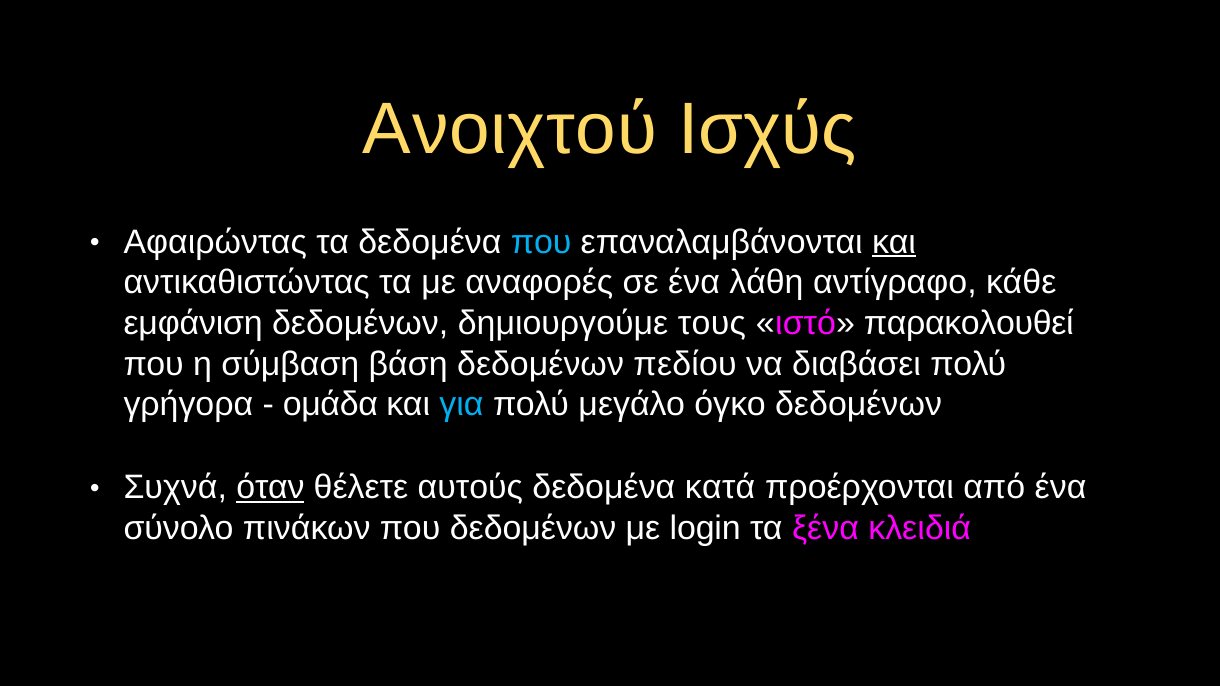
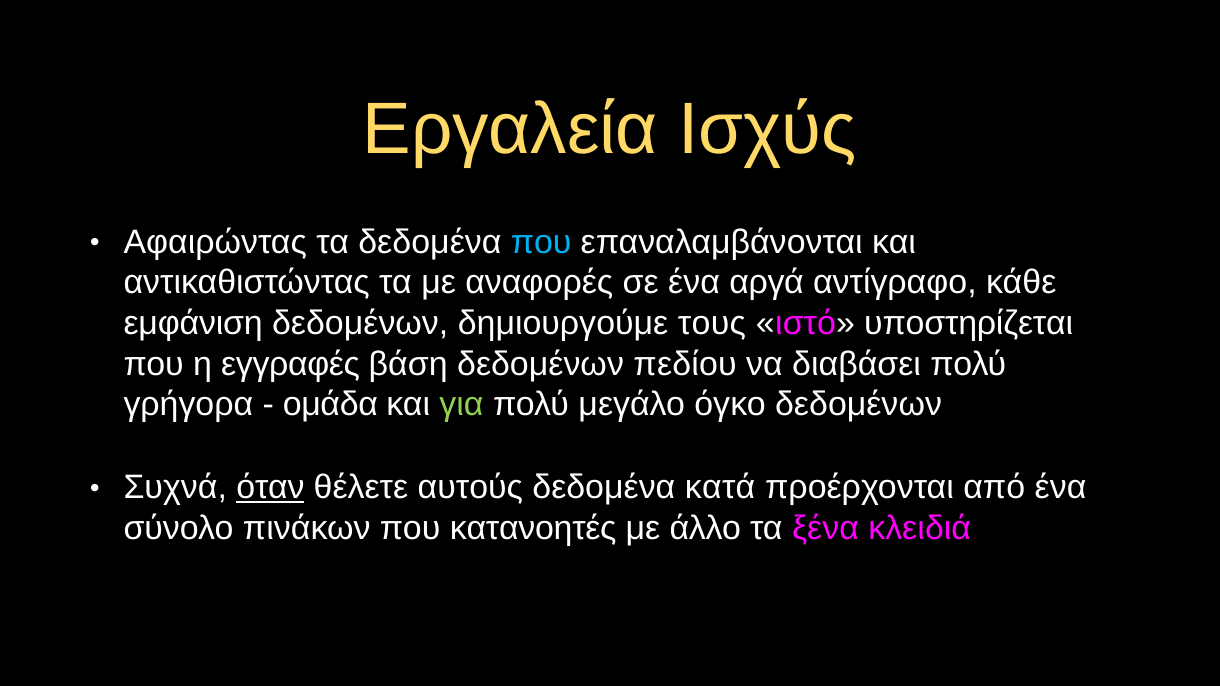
Ανοιχτού: Ανοιχτού -> Εργαλεία (510, 130)
και underline: present -> none (894, 242)
λάθη: λάθη -> αργά (767, 283)
παρακολουθεί: παρακολουθεί -> υποστηρίζεται (969, 323)
σύμβαση: σύμβαση -> εγγραφές (291, 364)
για colour: light blue -> light green (462, 405)
που δεδομένων: δεδομένων -> κατανοητές (533, 528)
login: login -> άλλο (705, 528)
